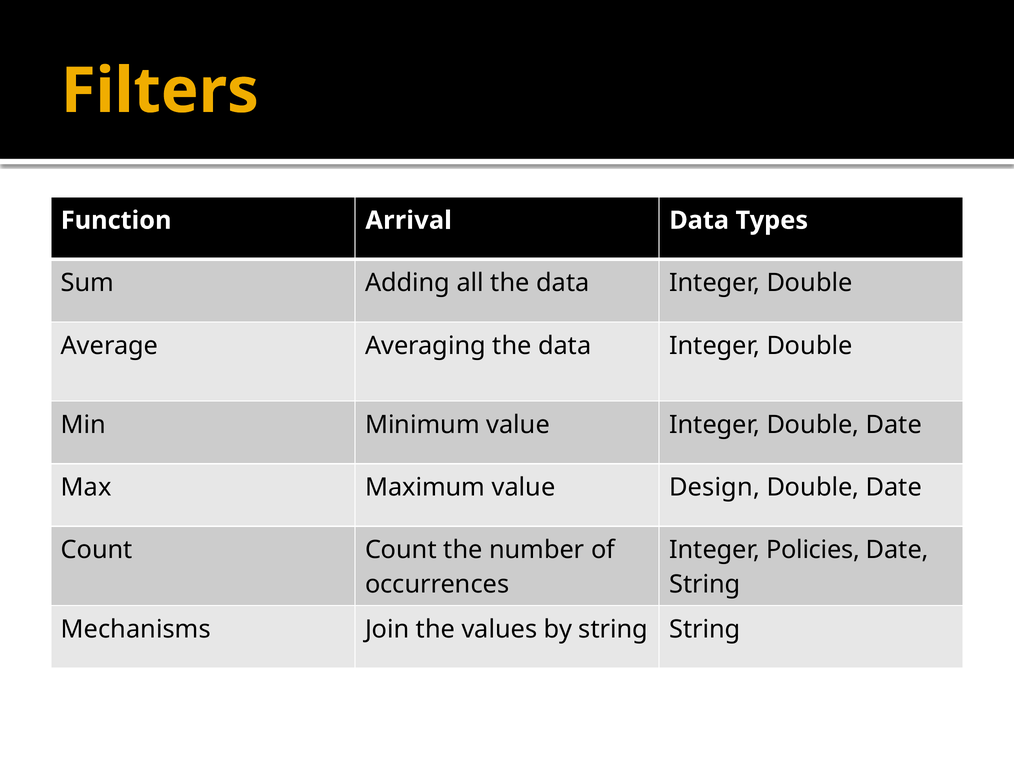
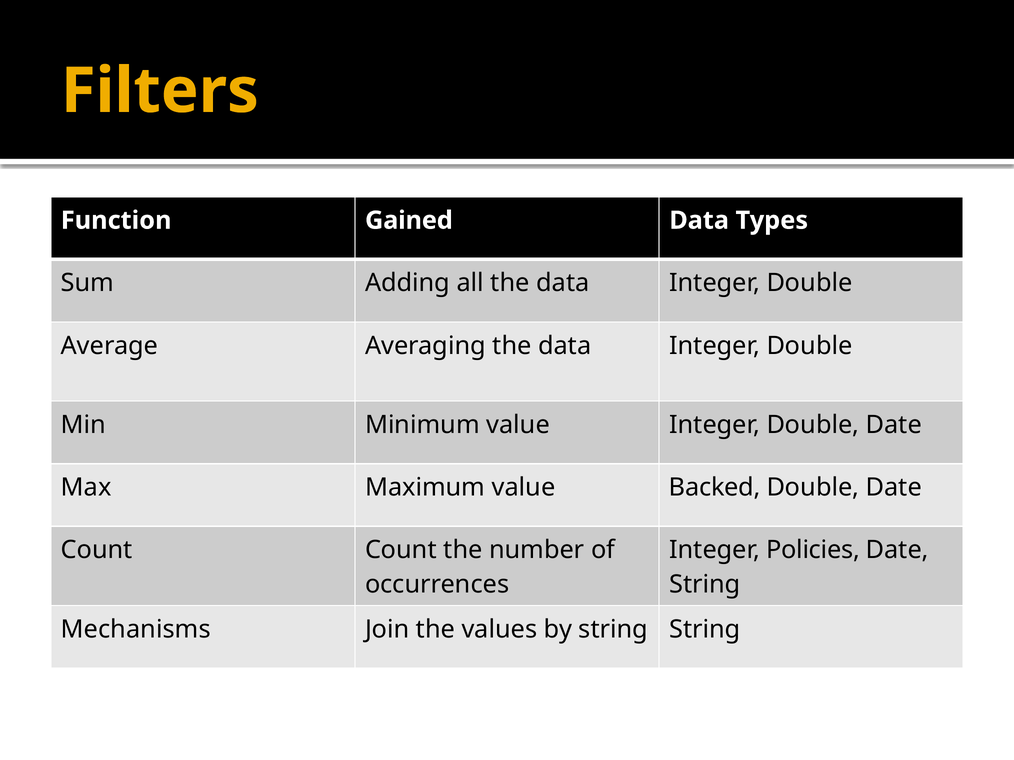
Arrival: Arrival -> Gained (409, 221)
Design: Design -> Backed (715, 488)
